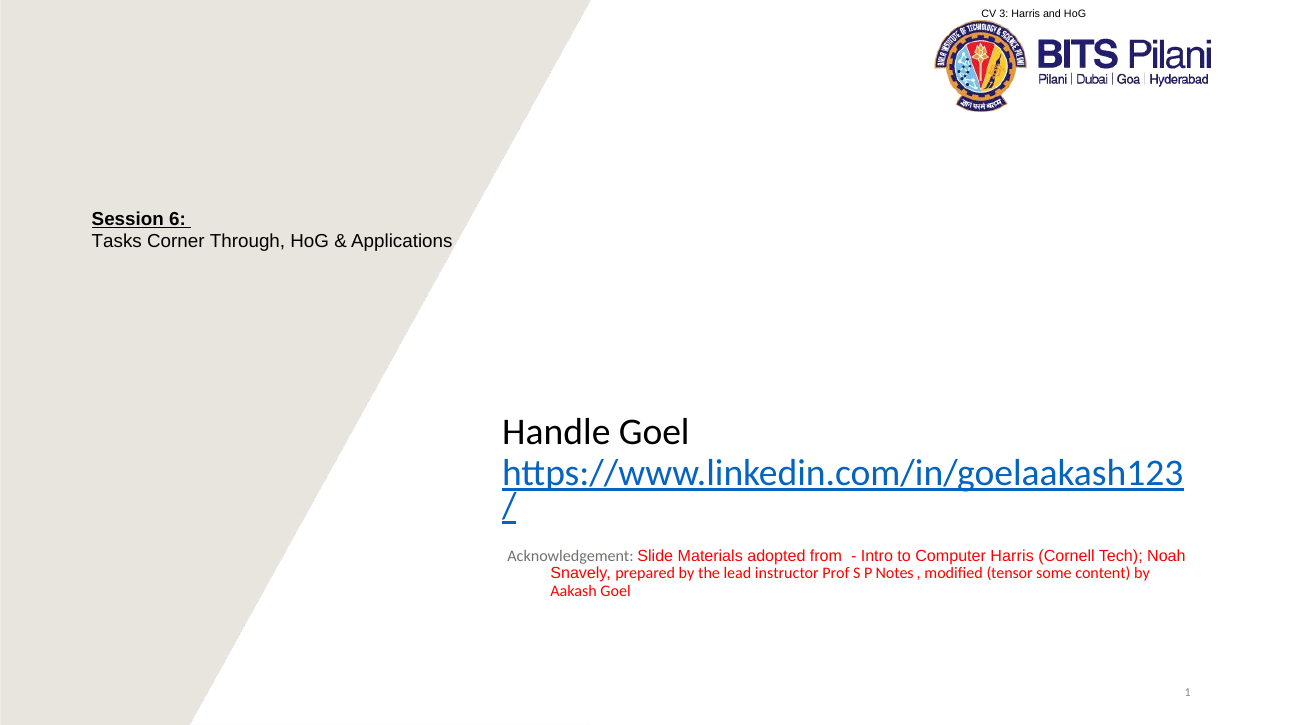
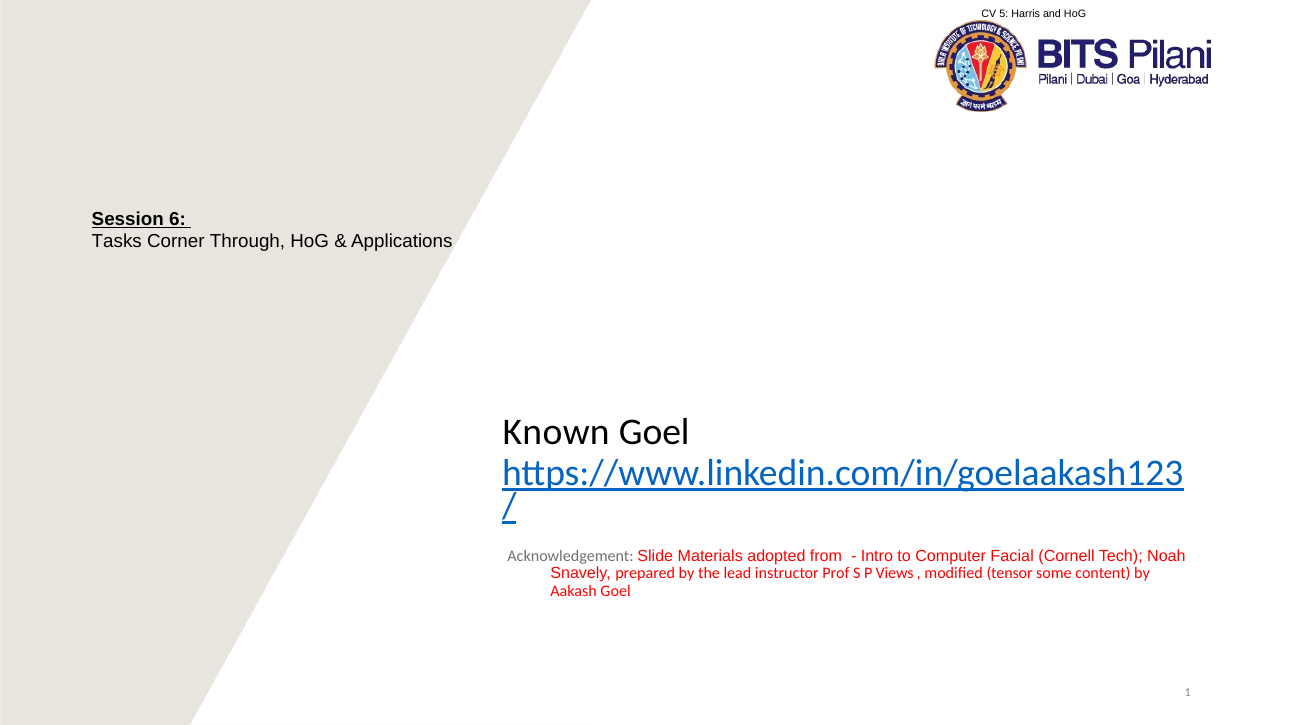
3: 3 -> 5 (1004, 14)
Handle: Handle -> Known (556, 432)
Computer Harris: Harris -> Facial (1012, 556)
Notes: Notes -> Views (895, 573)
